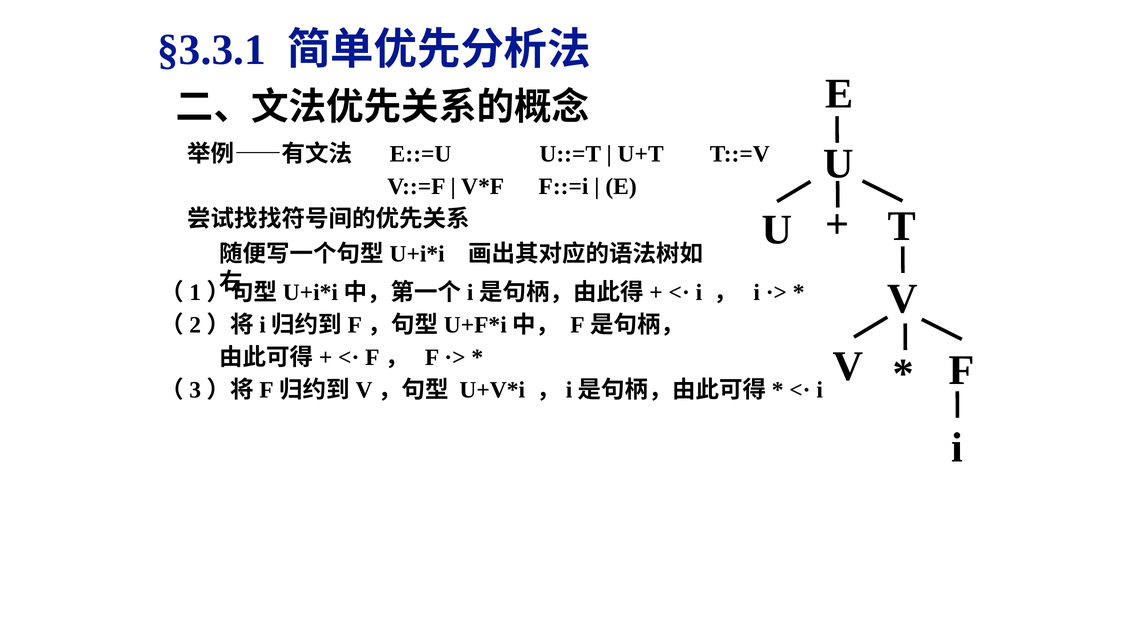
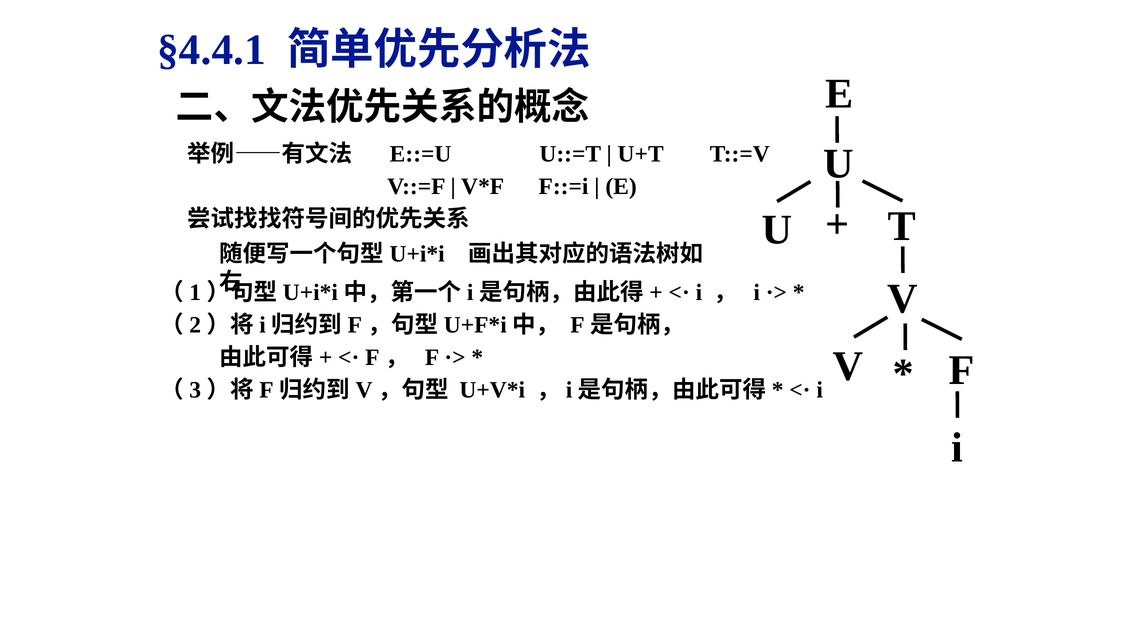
§3.3.1: §3.3.1 -> §4.4.1 (212, 50)
